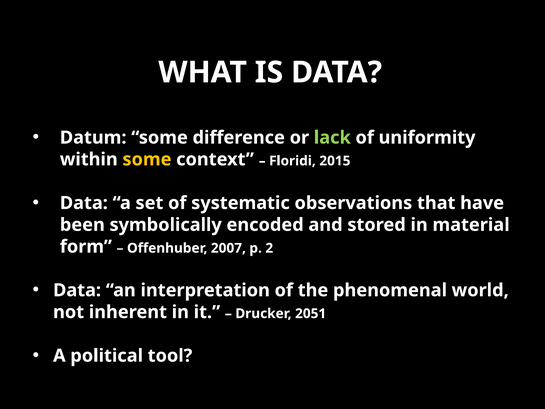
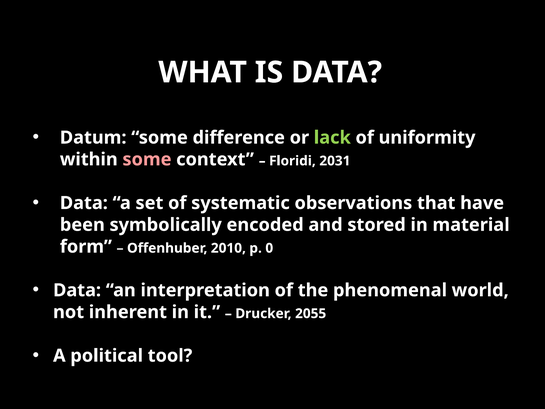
some colour: yellow -> pink (147, 159)
2015: 2015 -> 2031 (335, 161)
2007: 2007 -> 2010 (228, 248)
2: 2 -> 0 (269, 248)
2051: 2051 -> 2055 (311, 313)
